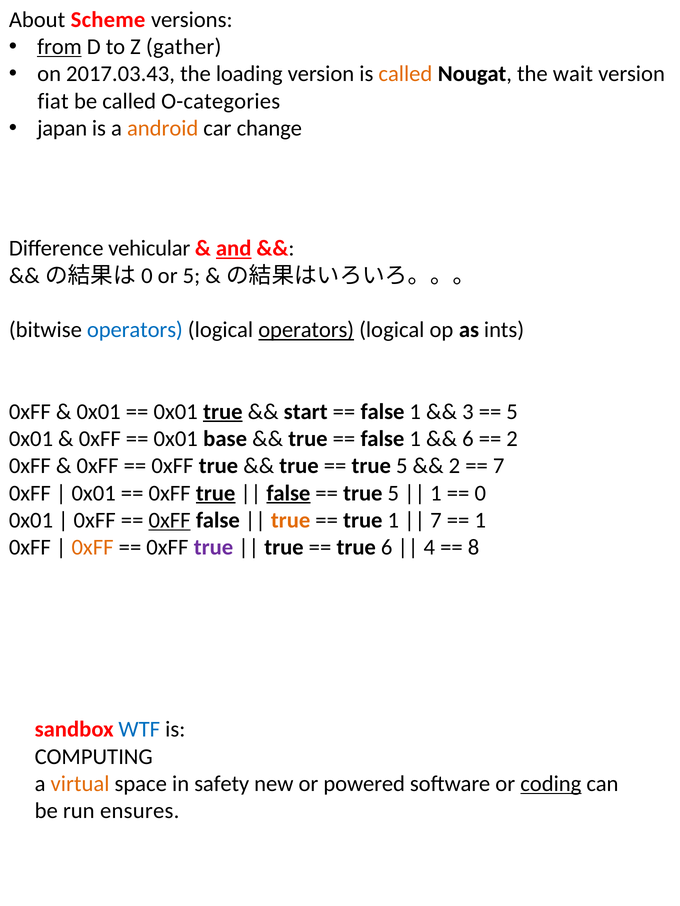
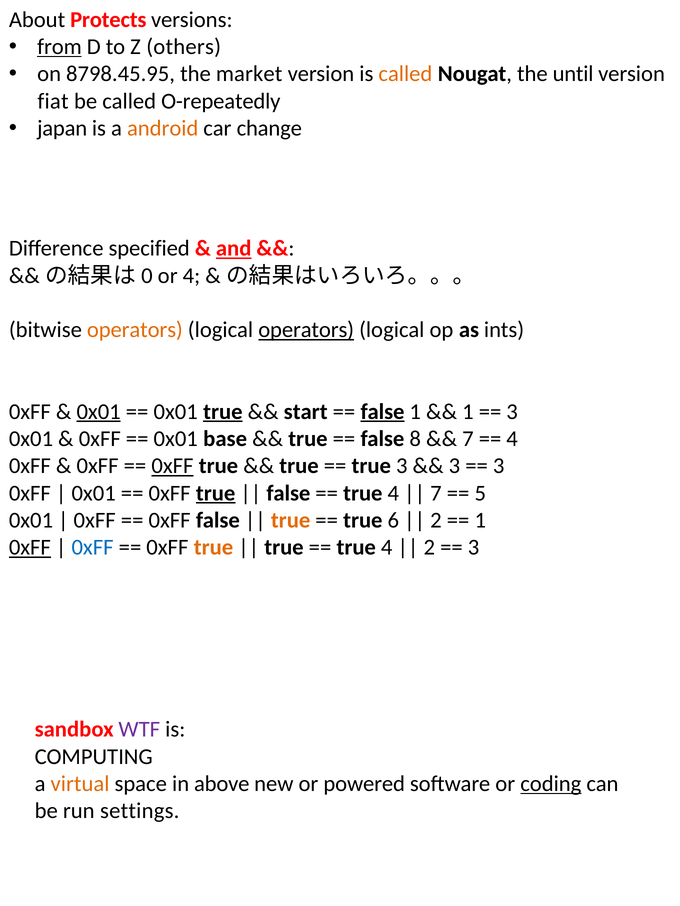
Scheme: Scheme -> Protects (108, 20)
gather: gather -> others (184, 47)
2017.03.43: 2017.03.43 -> 8798.45.95 (121, 74)
loading: loading -> market (249, 74)
wait: wait -> until (573, 74)
O-categories: O-categories -> O-repeatedly (221, 101)
vehicular: vehicular -> specified (149, 249)
or 5: 5 -> 4 (191, 276)
operators colour: blue -> orange (135, 330)
0x01 underline: none -> present (99, 412)
false underline: none -> present (382, 412)
3: 3 -> 1 (468, 412)
5: 5 -> 3 (512, 412)
1: 1 -> 8 (415, 439)
6: 6 -> 7 (468, 439)
2: 2 -> 4 (512, 439)
0xFF underline: none -> present (172, 466)
5: 5 -> 3 (402, 466)
2: 2 -> 3 (454, 466)
7: 7 -> 3 (499, 466)
false underline: present -> none (288, 493)
5: 5 -> 4 (393, 493)
1: 1 -> 7 (436, 493)
0: 0 -> 5 (480, 493)
0xFF underline: present -> none (170, 521)
true 1: 1 -> 6 (393, 521)
7: 7 -> 2 (436, 521)
0xFF underline: none -> present (30, 548)
0xFF colour: orange -> blue (93, 548)
true colour: purple -> orange (214, 548)
6: 6 -> 4 (387, 548)
4: 4 -> 2 (429, 548)
8: 8 -> 3 (474, 548)
WTF colour: blue -> purple (139, 730)
safety: safety -> above (222, 784)
ensures: ensures -> settings (140, 812)
